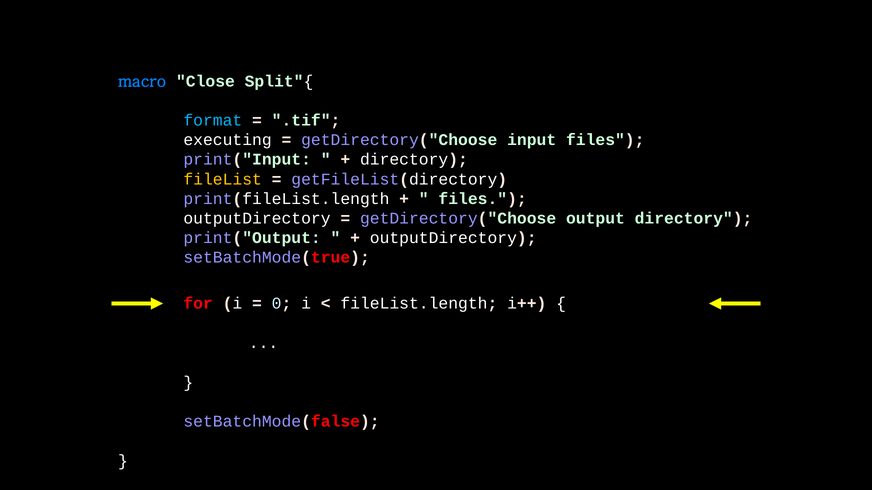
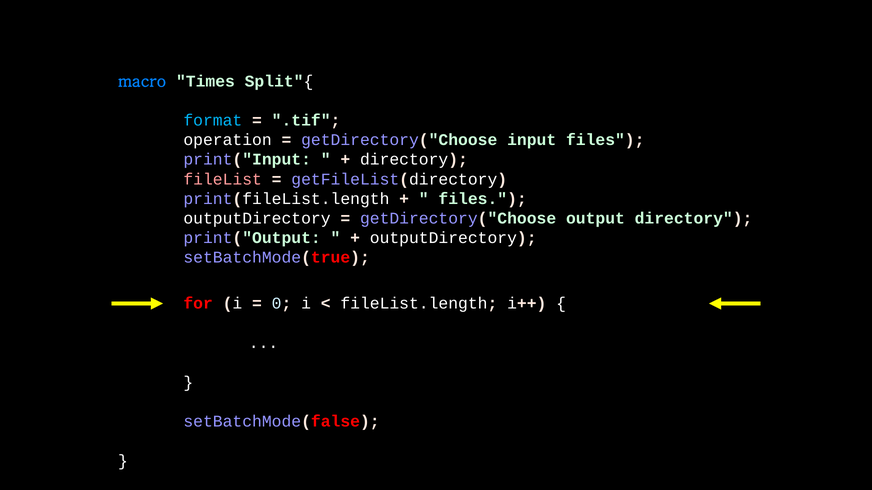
Close: Close -> Times (205, 81)
executing: executing -> operation (228, 140)
fileList colour: yellow -> pink (223, 179)
